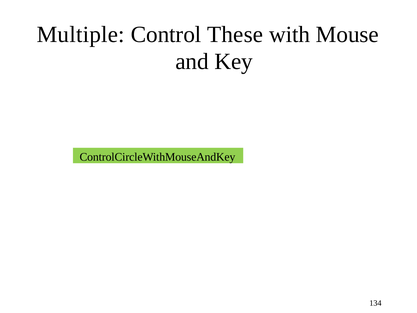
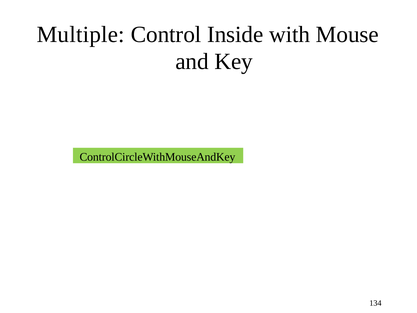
These: These -> Inside (235, 35)
